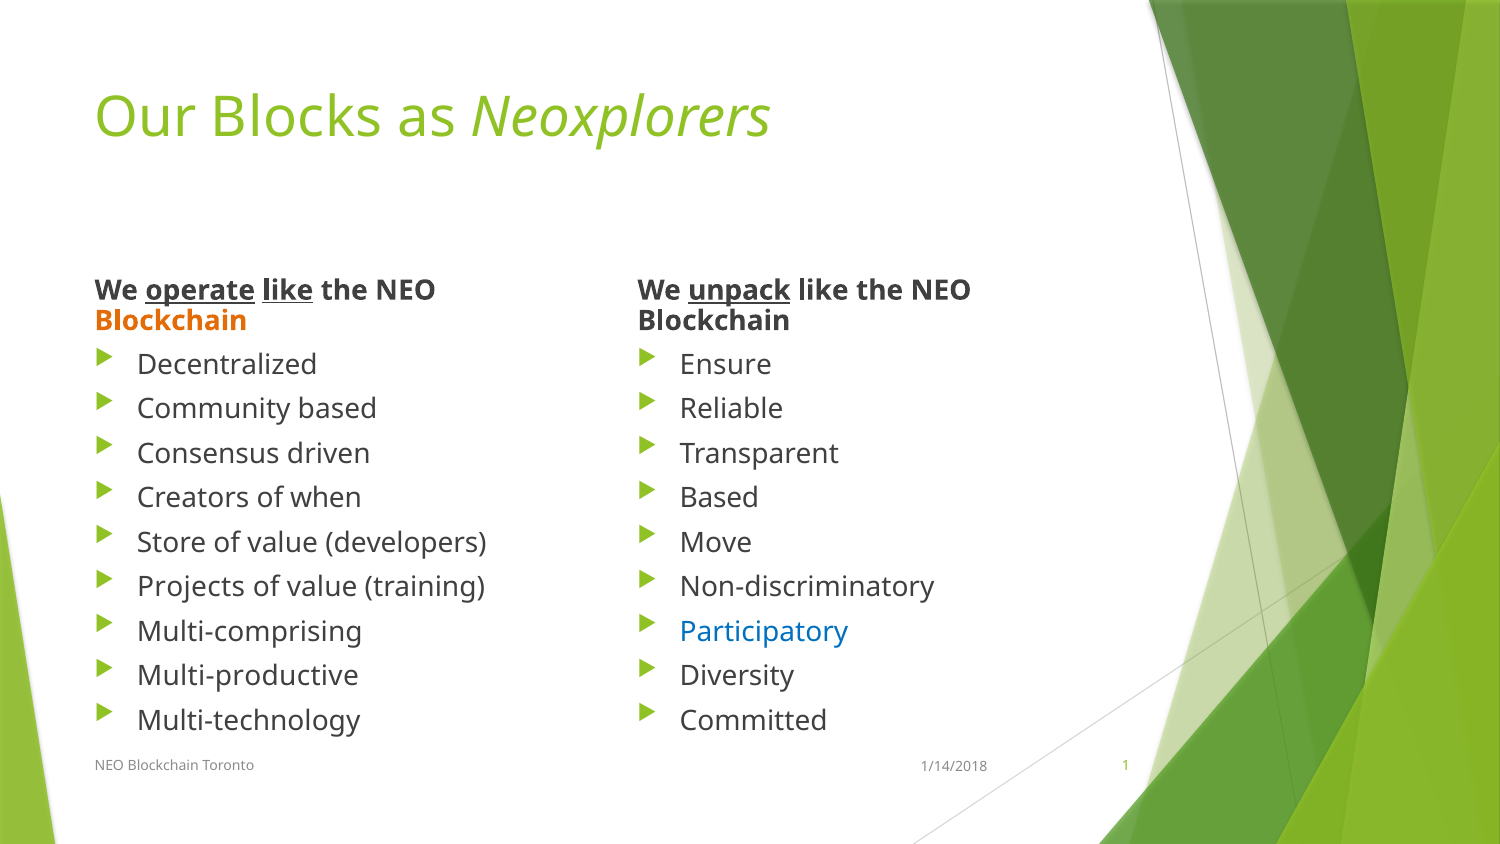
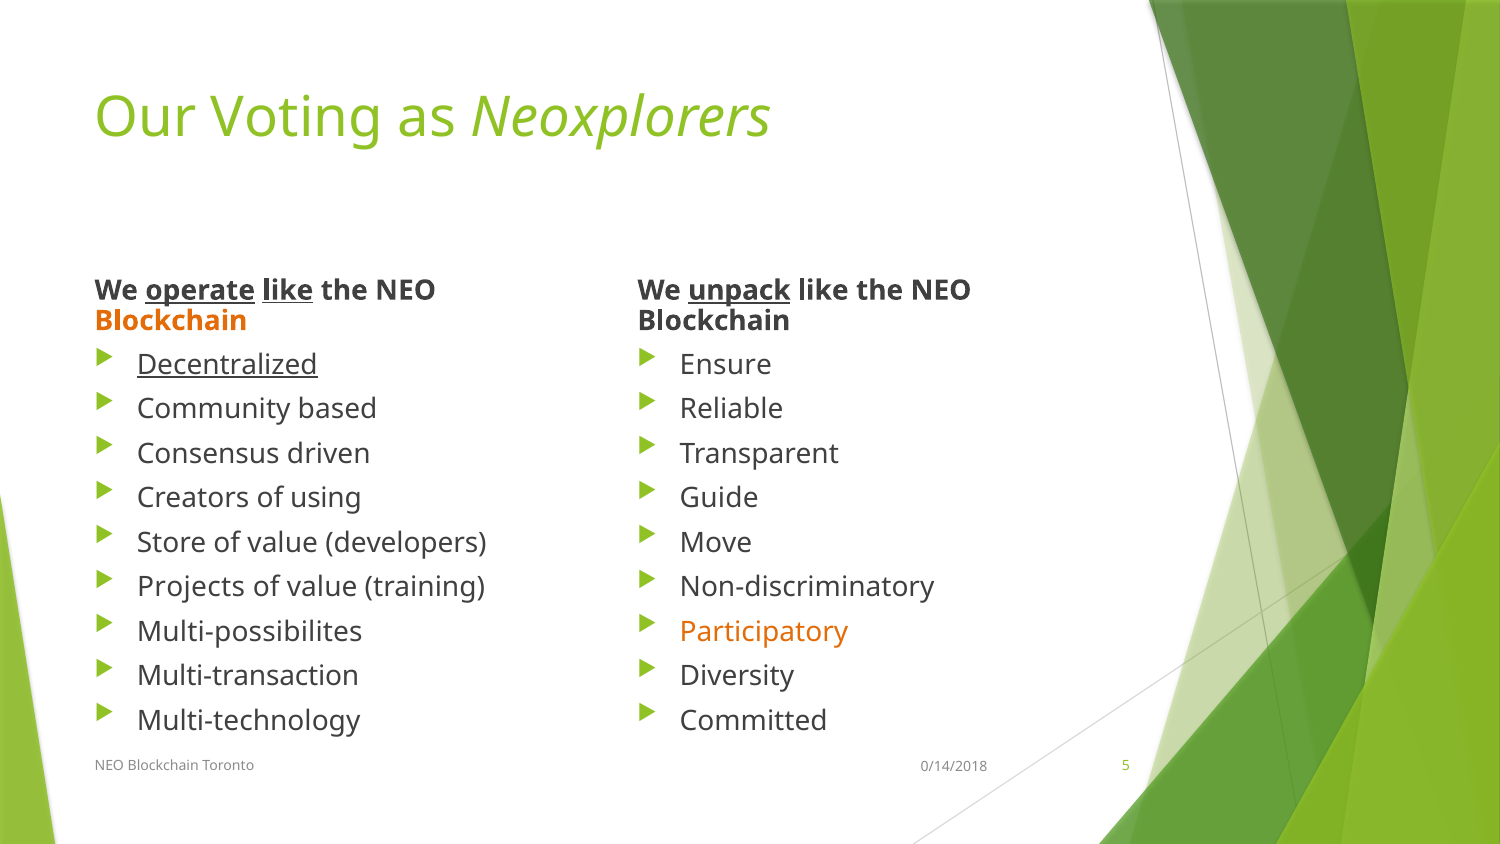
Blocks: Blocks -> Voting (297, 118)
Decentralized underline: none -> present (227, 365)
when: when -> using (326, 498)
Based: Based -> Guide (719, 498)
Multi-comprising: Multi-comprising -> Multi-possibilites (250, 632)
Participatory colour: blue -> orange (764, 632)
Multi-productive: Multi-productive -> Multi-transaction (248, 676)
1: 1 -> 5 (1126, 766)
1/14/2018: 1/14/2018 -> 0/14/2018 (954, 767)
